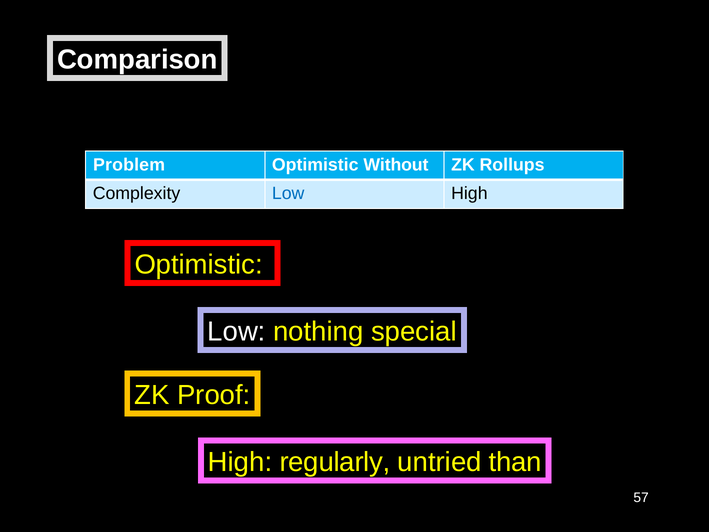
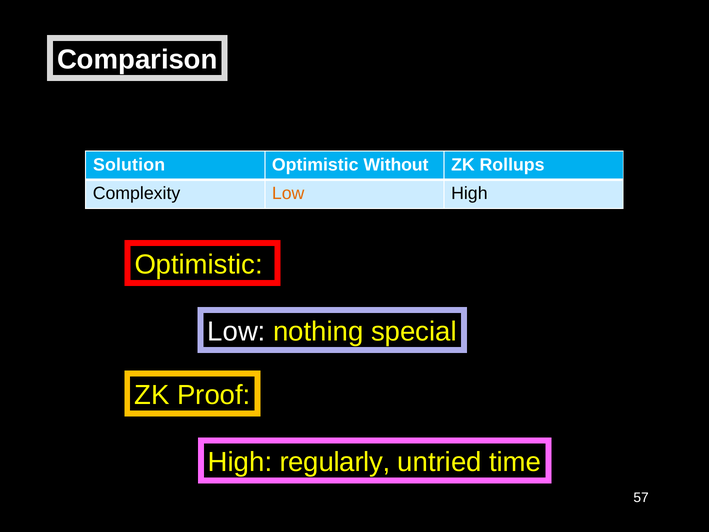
Problem: Problem -> Solution (129, 165)
Low colour: blue -> orange (288, 193)
than: than -> time (515, 462)
